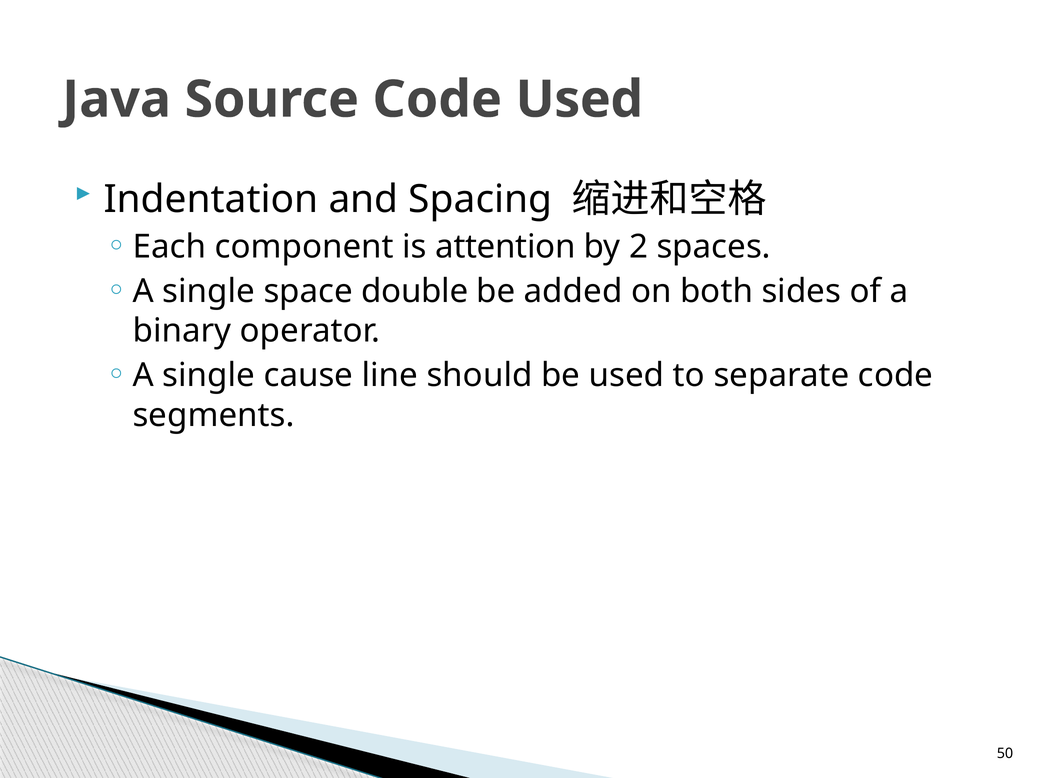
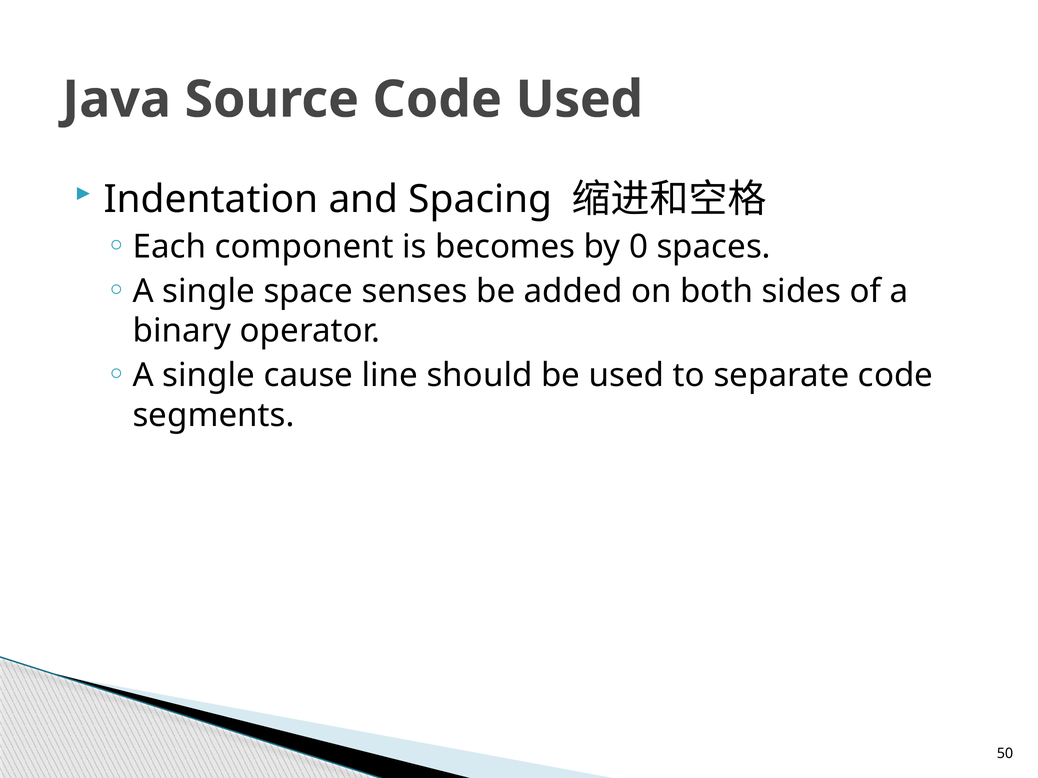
attention: attention -> becomes (505, 247)
2: 2 -> 0 (638, 247)
double: double -> senses (415, 291)
